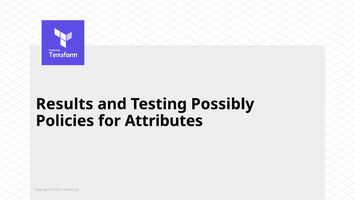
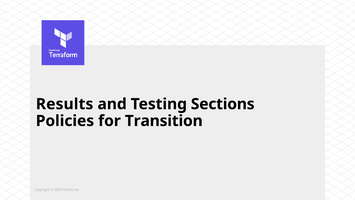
Possibly: Possibly -> Sections (223, 104)
Attributes: Attributes -> Transition (164, 121)
